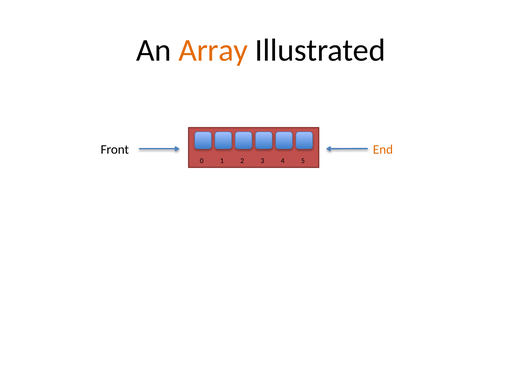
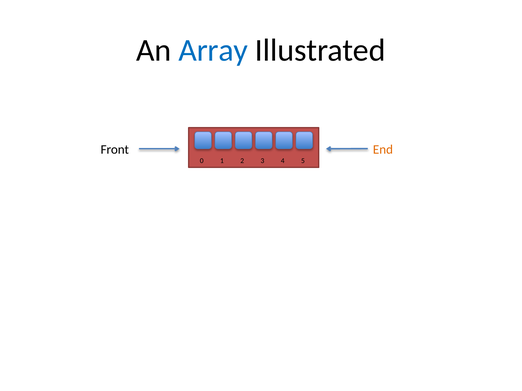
Array colour: orange -> blue (213, 51)
